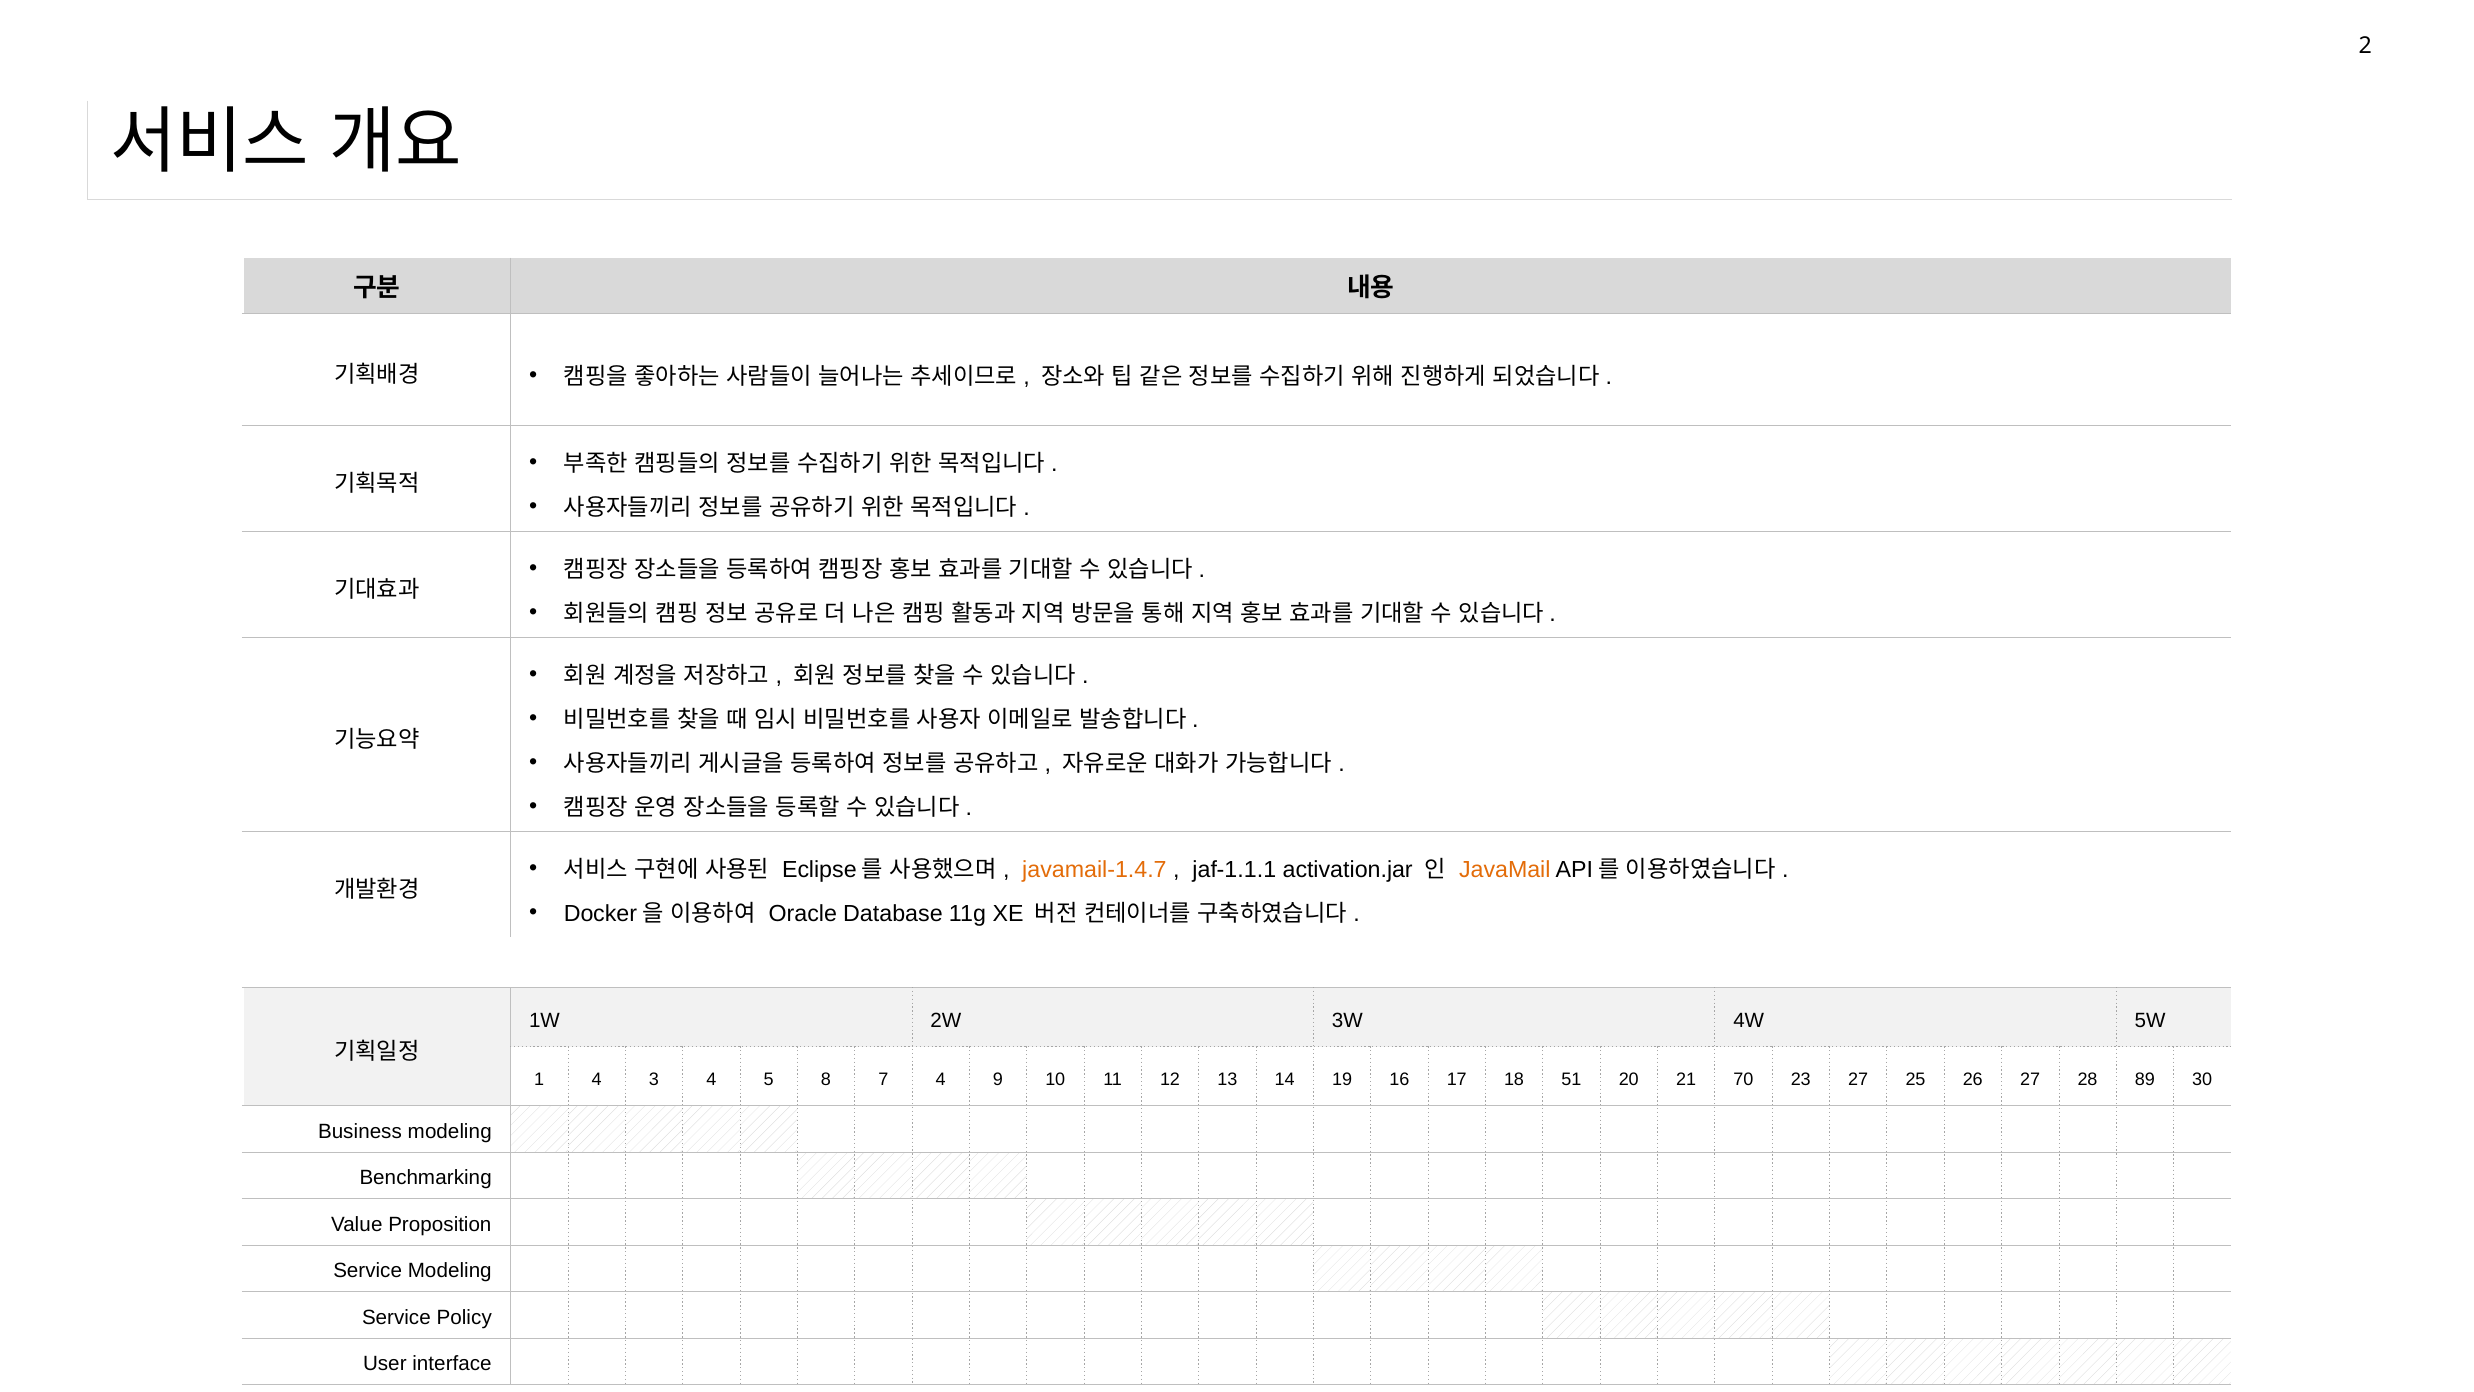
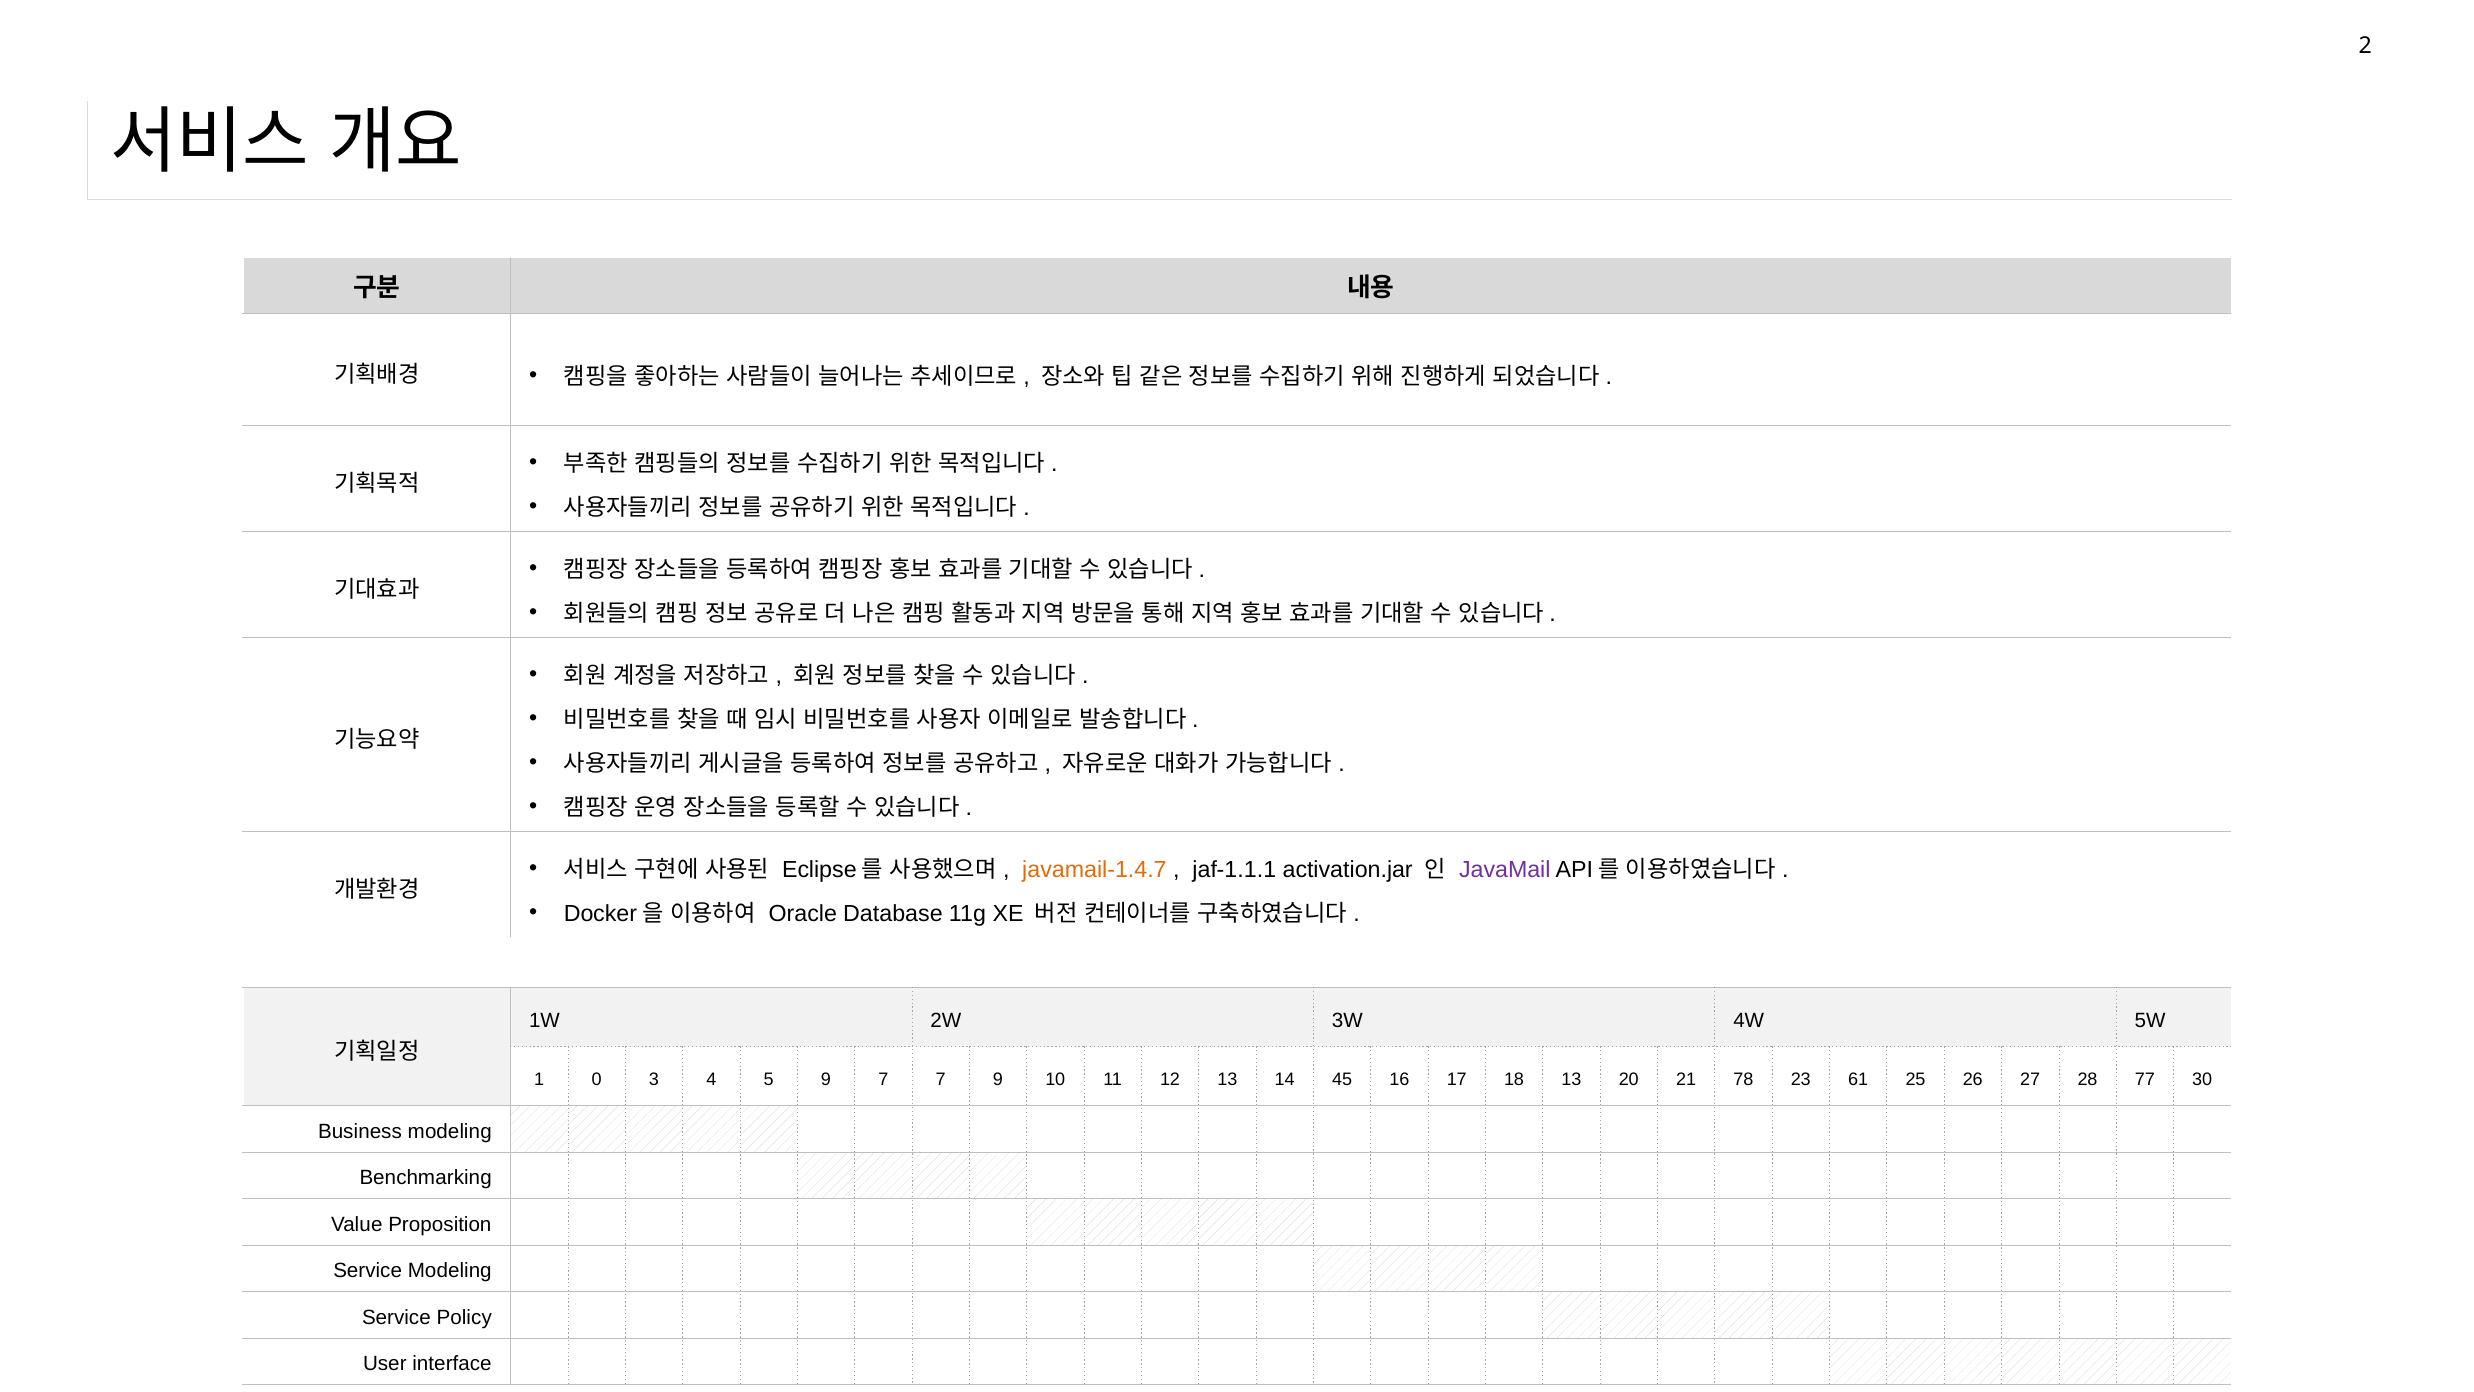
JavaMail colour: orange -> purple (1505, 870)
1 4: 4 -> 0 (597, 1079)
5 8: 8 -> 9 (826, 1079)
7 4: 4 -> 7 (941, 1079)
19: 19 -> 45 (1342, 1079)
18 51: 51 -> 13 (1571, 1079)
70: 70 -> 78 (1743, 1079)
23 27: 27 -> 61 (1858, 1079)
89: 89 -> 77 (2145, 1079)
